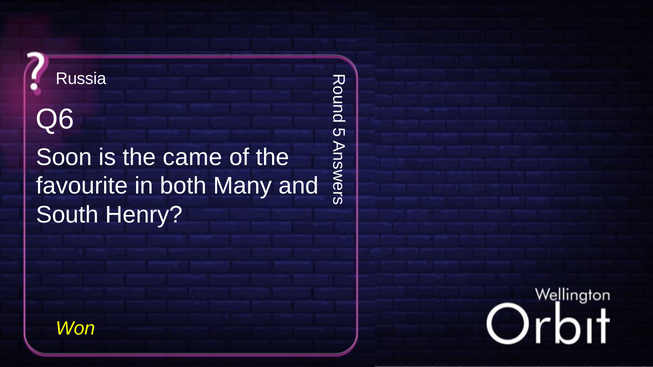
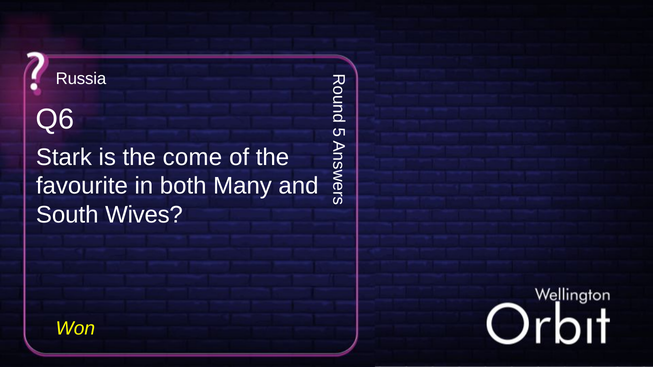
Soon: Soon -> Stark (64, 157)
came: came -> come (192, 157)
Henry: Henry -> Wives (144, 215)
